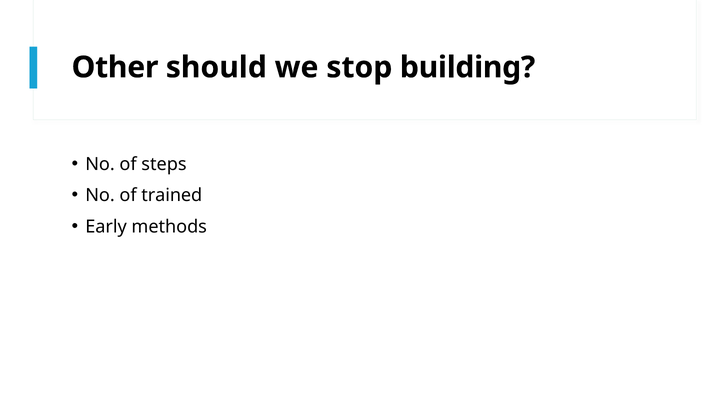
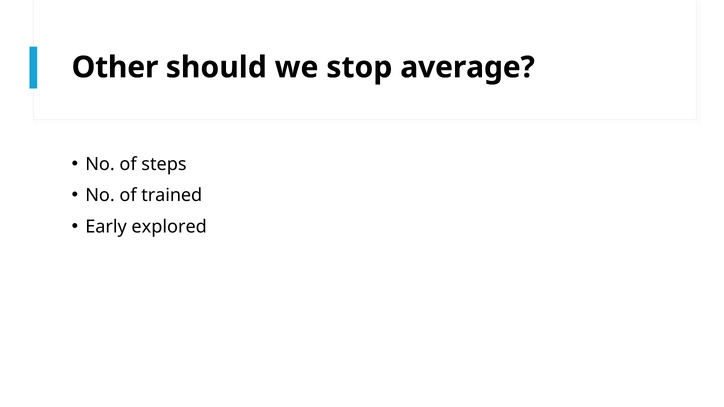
building: building -> average (468, 67)
methods: methods -> explored (169, 227)
